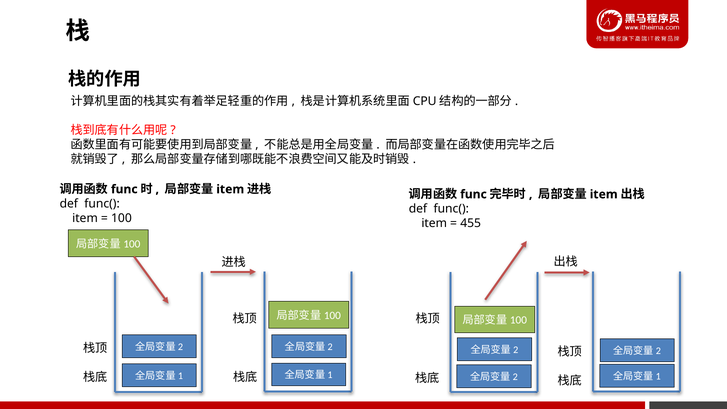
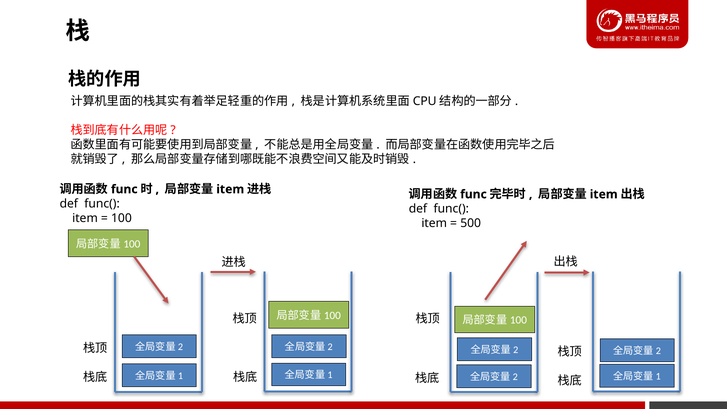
455: 455 -> 500 (471, 223)
